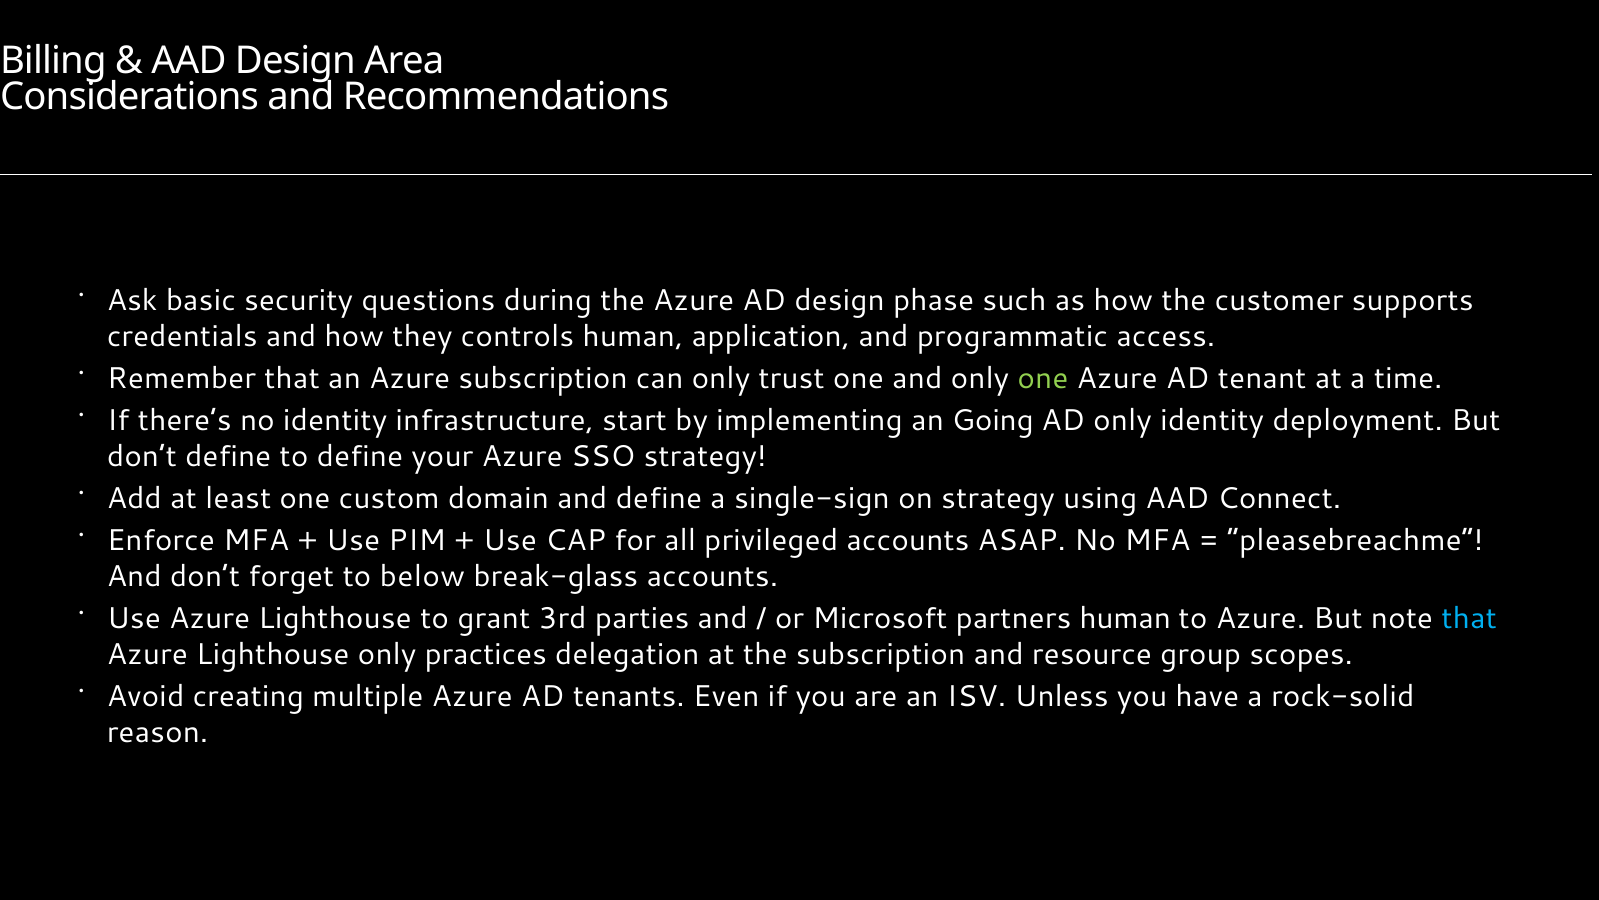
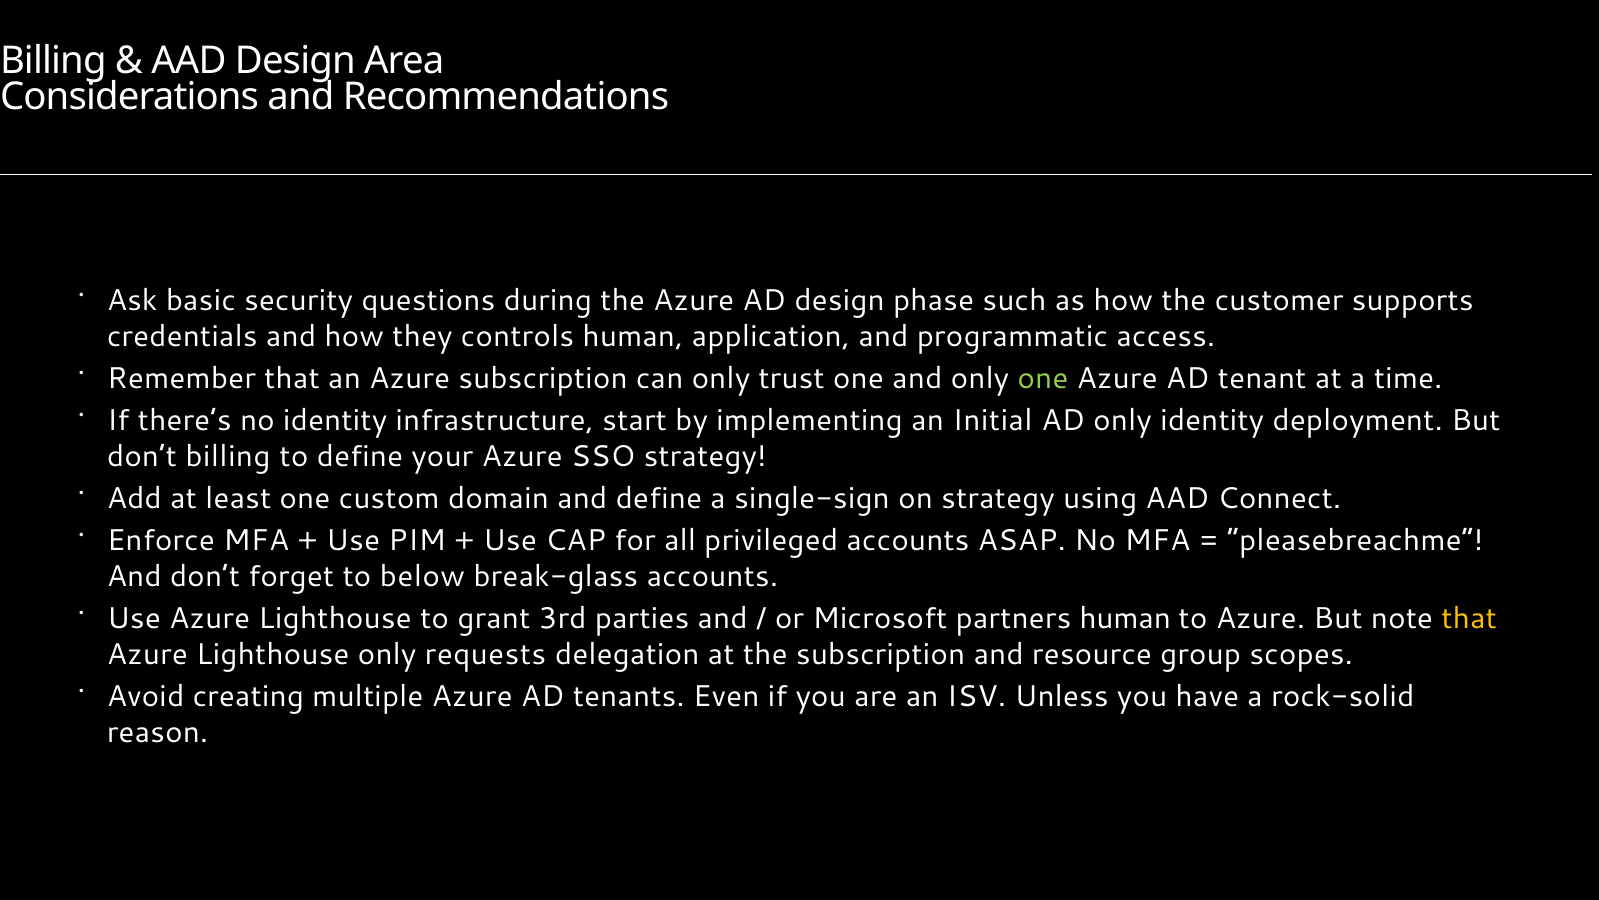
Going: Going -> Initial (993, 420)
don’t define: define -> billing (228, 456)
that colour: light blue -> yellow (1469, 618)
practices: practices -> requests (486, 654)
